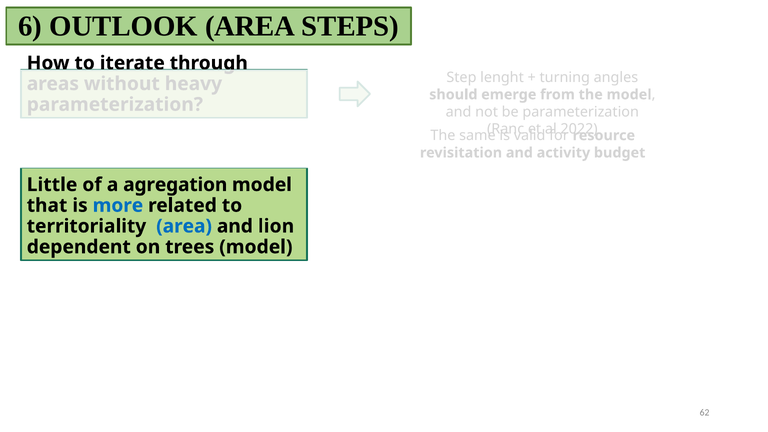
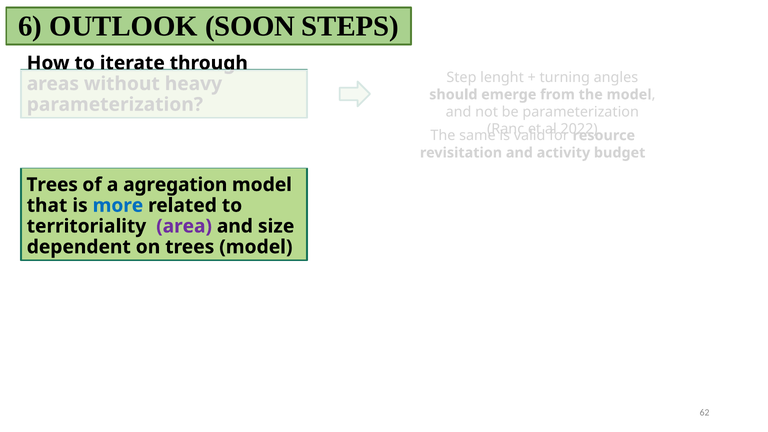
OUTLOOK AREA: AREA -> SOON (250, 26)
Little: Little -> Trees (52, 185)
area colour: blue -> purple (184, 226)
lion: lion -> size (276, 226)
